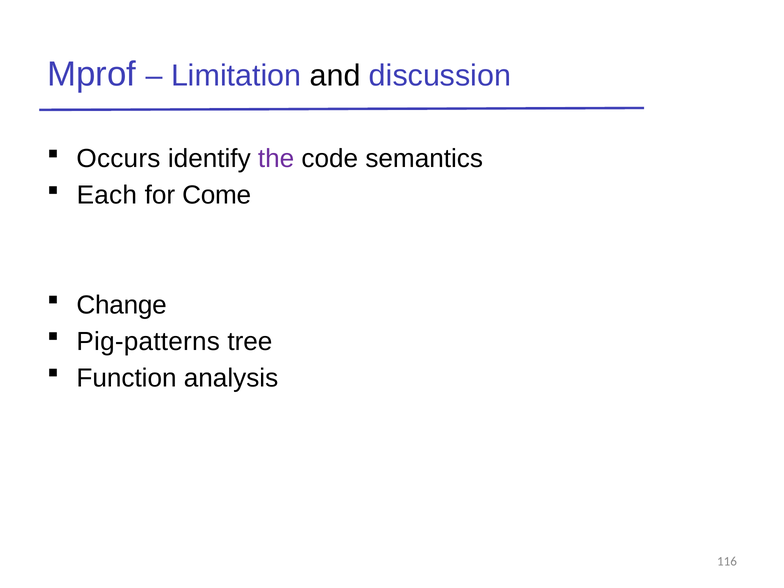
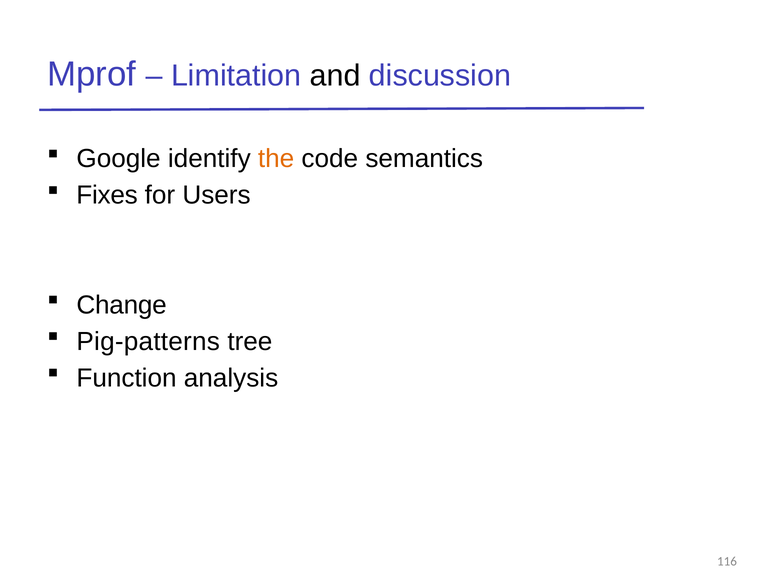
Occurs: Occurs -> Google (119, 159)
the colour: purple -> orange (276, 159)
Each: Each -> Fixes (107, 195)
Come: Come -> Users (217, 195)
